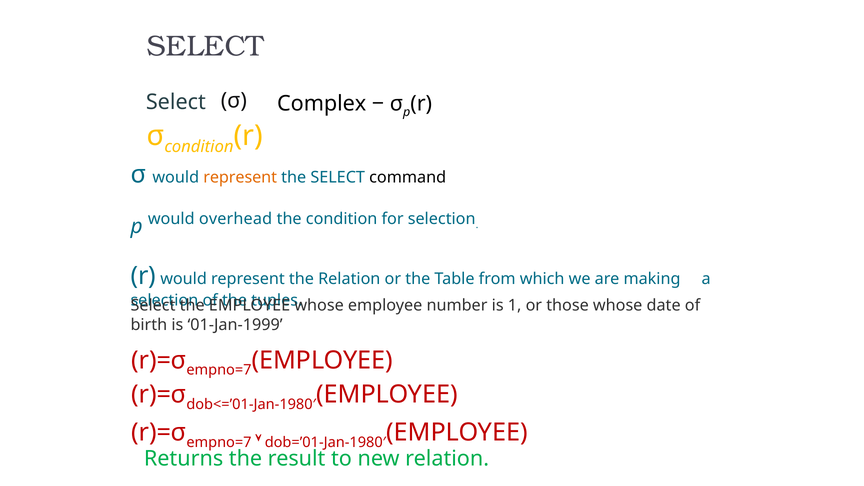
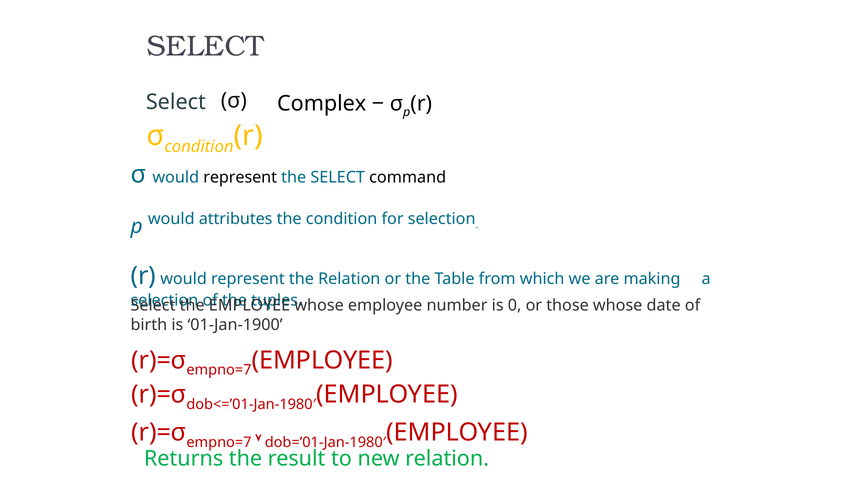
represent colour: orange -> black (240, 178)
overhead: overhead -> attributes (236, 219)
1: 1 -> 0 (515, 306)
01-Jan-1999: 01-Jan-1999 -> 01-Jan-1900 (235, 325)
